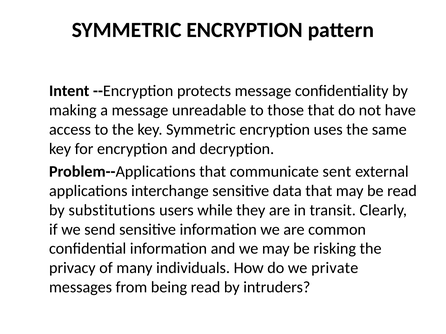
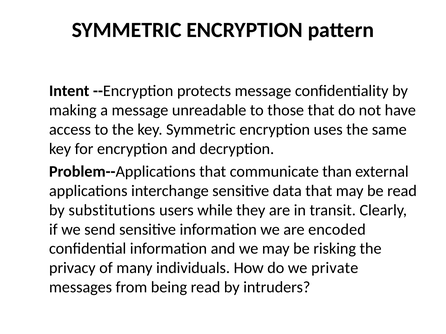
sent: sent -> than (337, 172)
common: common -> encoded (337, 230)
